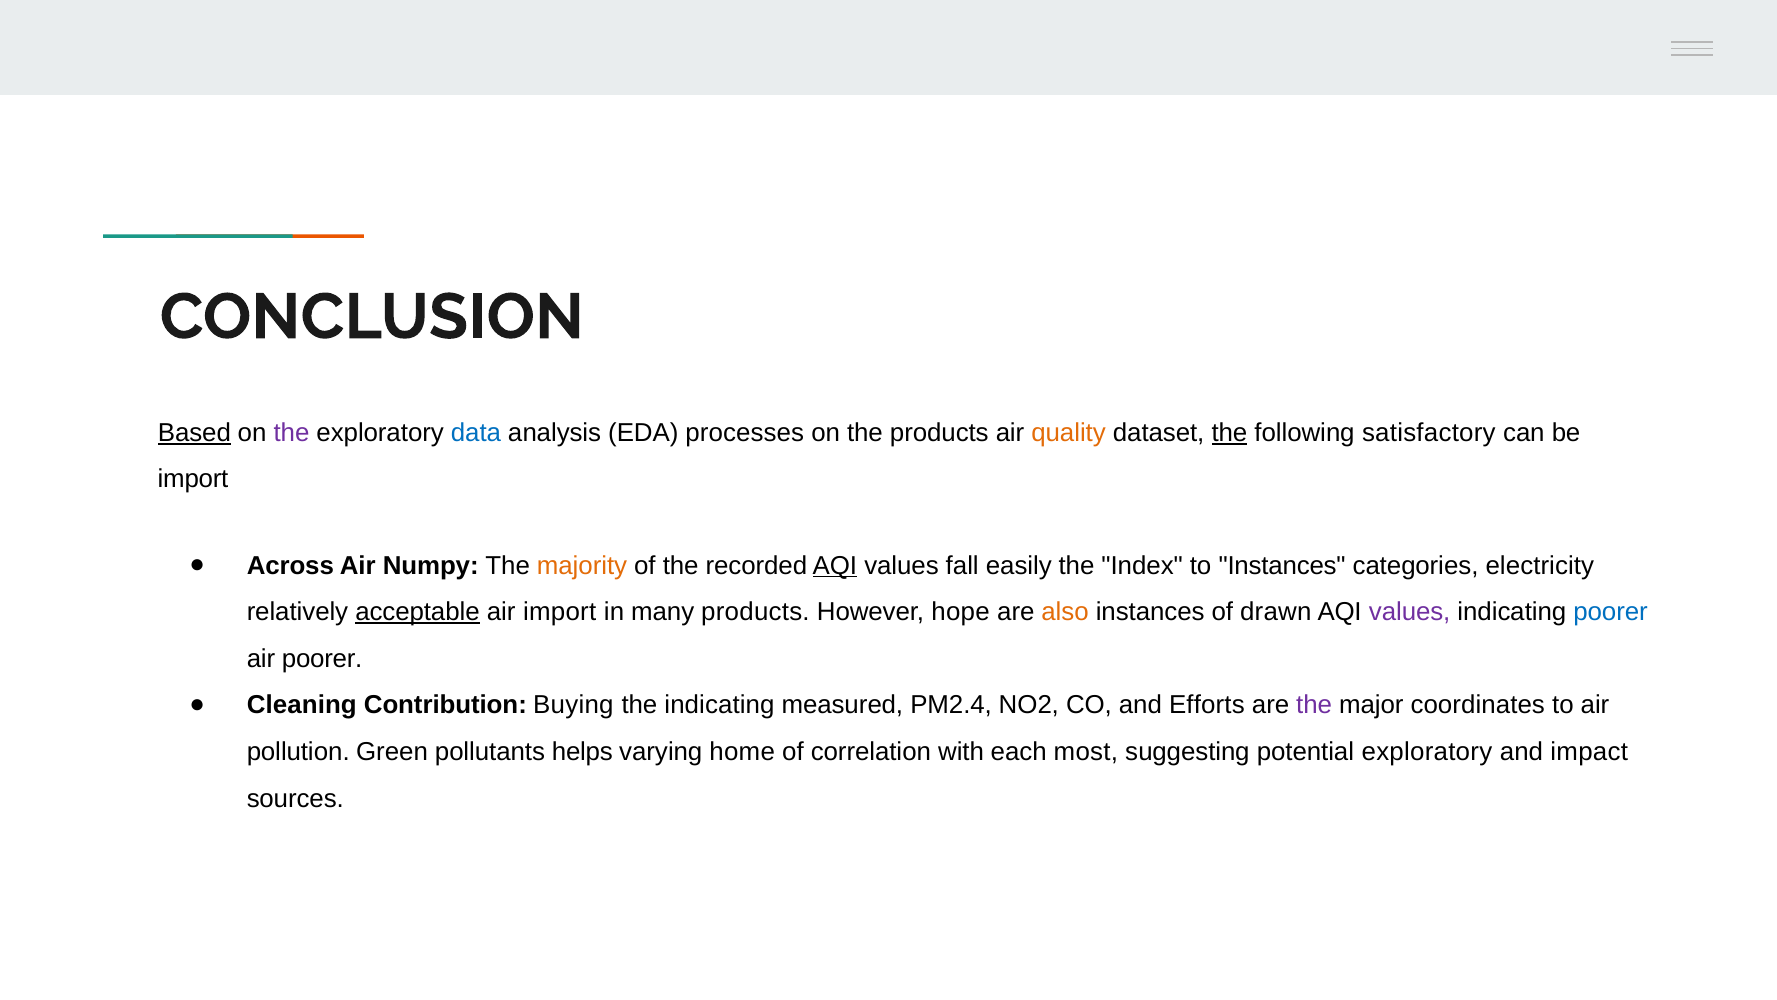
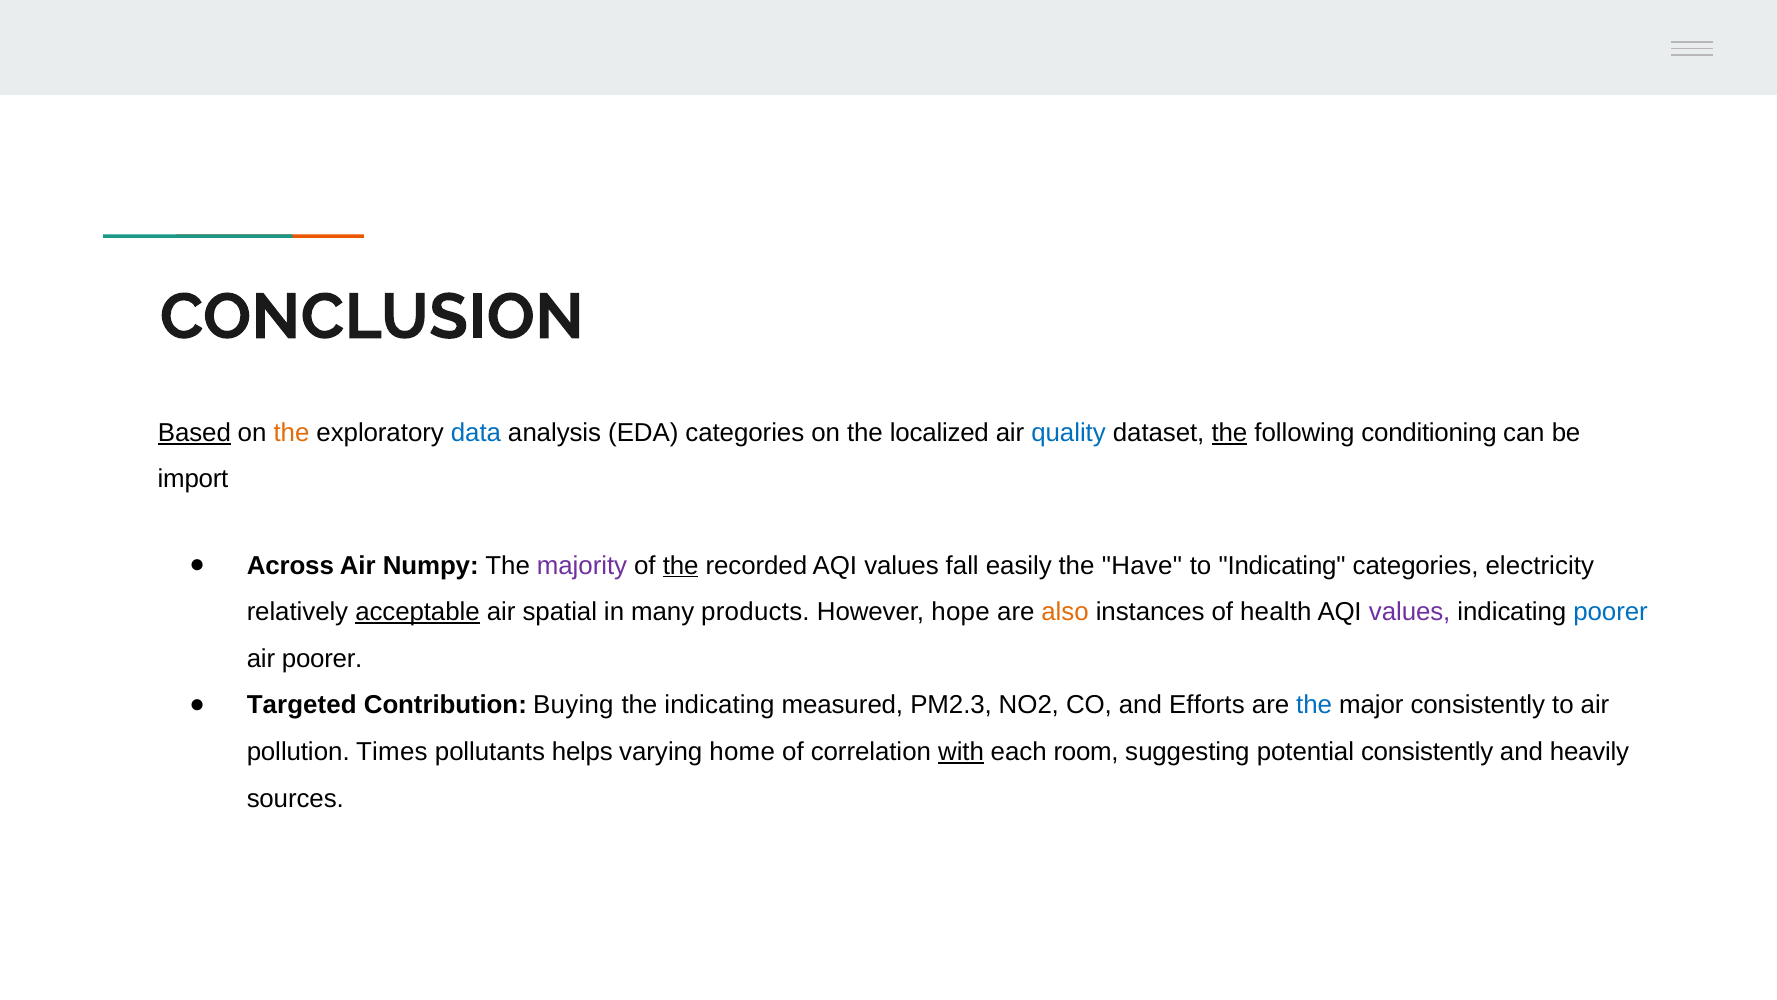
the colour: purple -> orange (291, 433)
EDA processes: processes -> categories (745, 433)
the products: products -> localized (939, 433)
quality colour: orange -> blue (1069, 433)
satisfactory: satisfactory -> conditioning (1429, 433)
majority colour: orange -> purple (582, 565)
the underline: none -> present (681, 565)
AQI underline: present -> none (835, 565)
Index: Index -> Have (1142, 565)
to Instances: Instances -> Indicating (1282, 565)
air import: import -> spatial (560, 612)
drawn: drawn -> health (1276, 612)
Cleaning: Cleaning -> Targeted (302, 705)
PM2.4: PM2.4 -> PM2.3 (951, 705)
the colour: purple -> blue (1314, 705)
major coordinates: coordinates -> consistently (1478, 705)
Green: Green -> Times (392, 752)
with underline: none -> present (961, 752)
most: most -> room (1086, 752)
potential exploratory: exploratory -> consistently (1427, 752)
impact: impact -> heavily (1589, 752)
